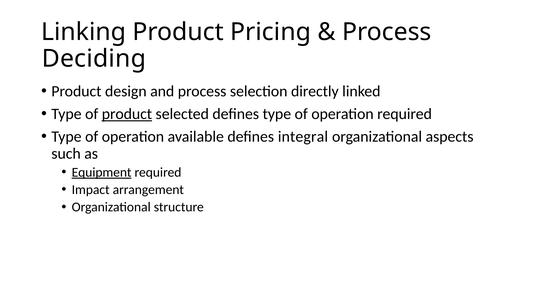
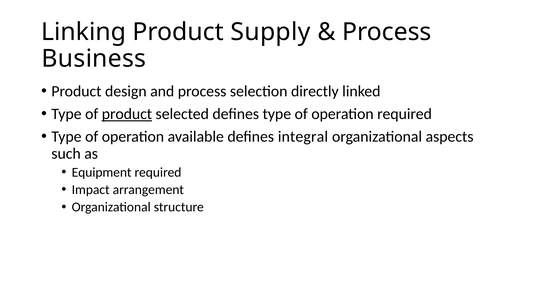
Pricing: Pricing -> Supply (270, 32)
Deciding: Deciding -> Business (94, 59)
Equipment underline: present -> none (102, 173)
